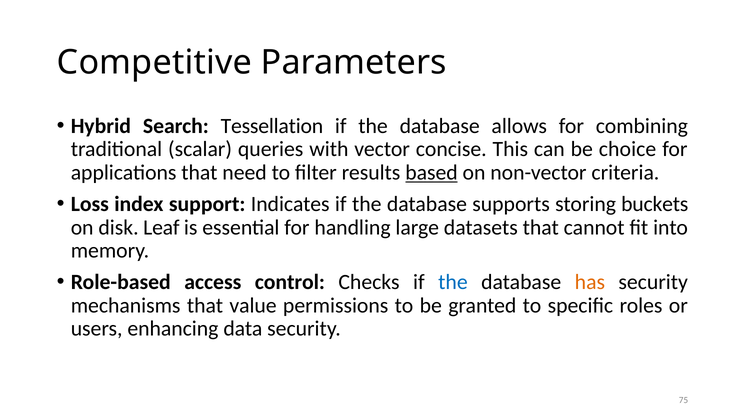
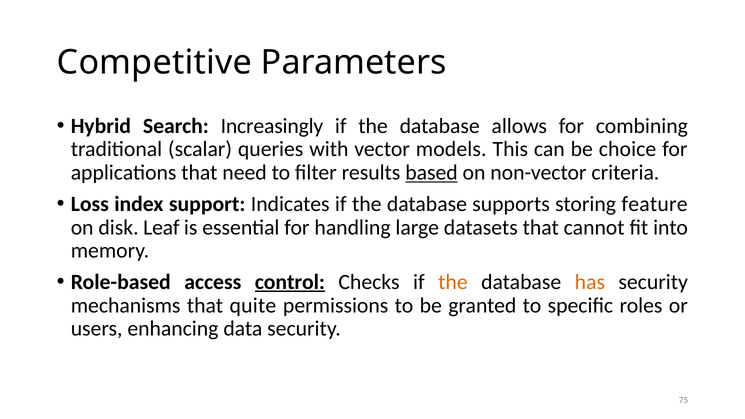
Tessellation: Tessellation -> Increasingly (272, 126)
concise: concise -> models (451, 149)
buckets: buckets -> feature (655, 204)
control underline: none -> present (290, 282)
the colour: blue -> orange (453, 282)
value: value -> quite (253, 305)
